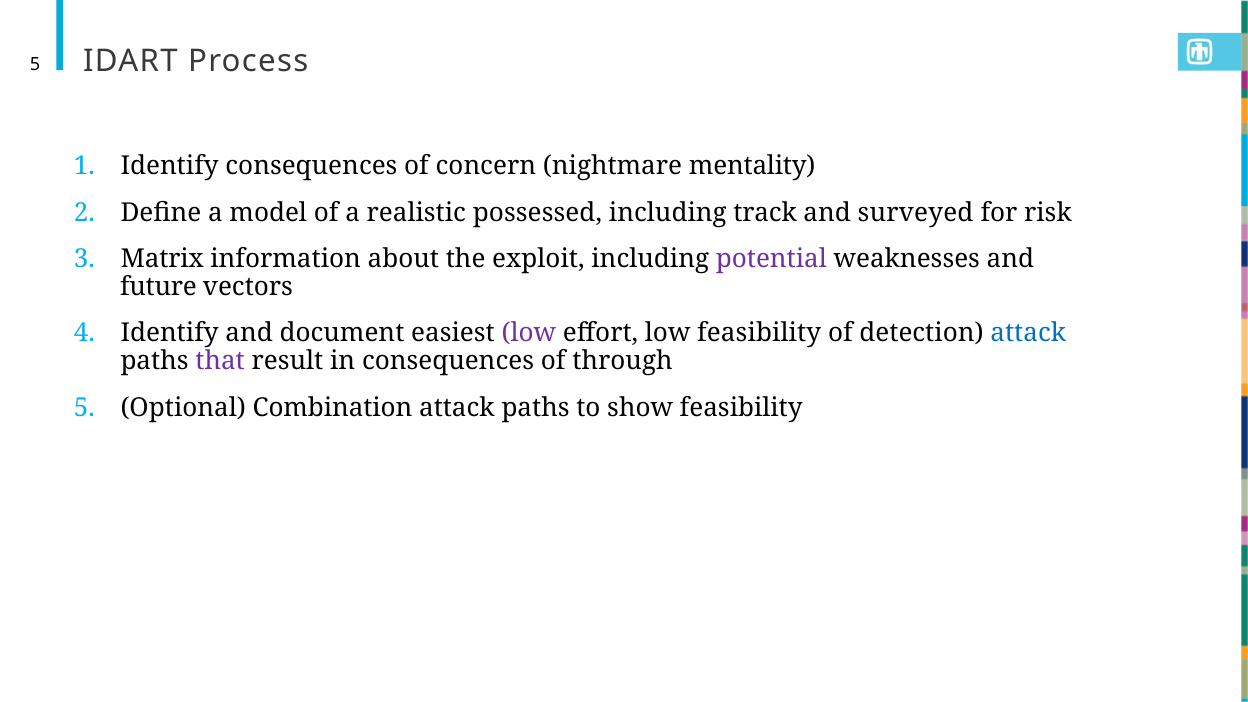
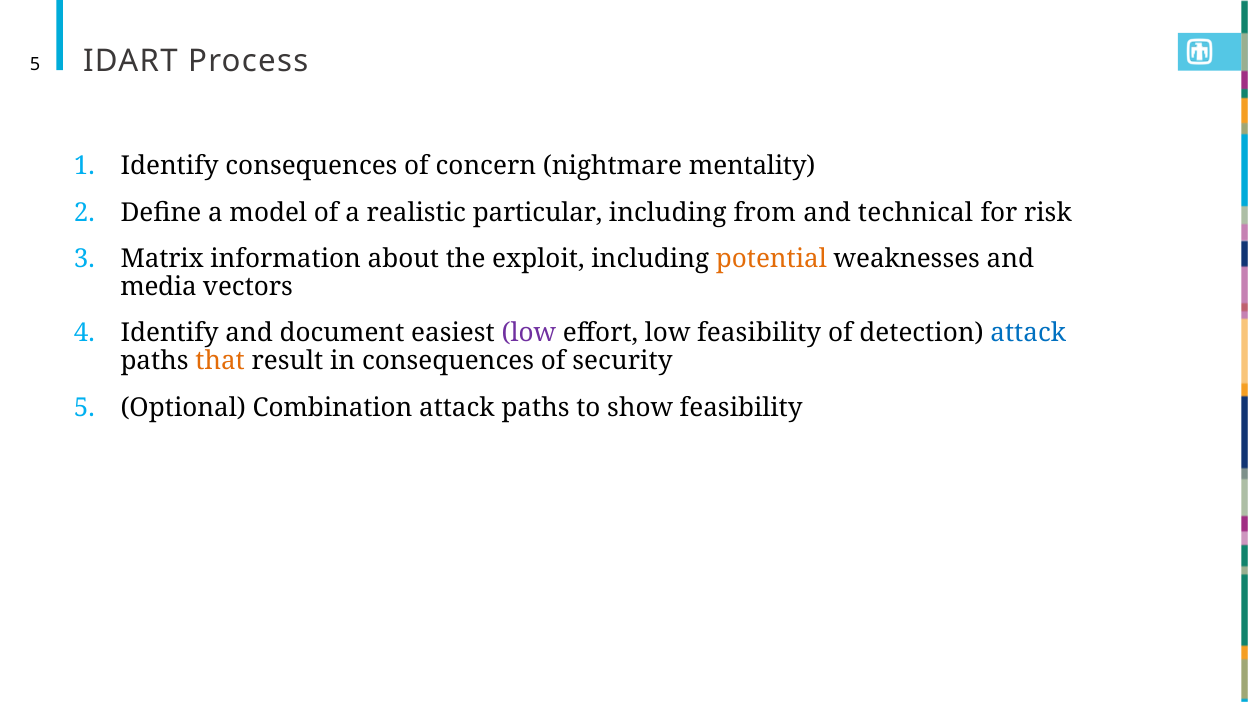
possessed: possessed -> particular (538, 212)
track: track -> from (765, 212)
surveyed: surveyed -> technical (916, 212)
potential colour: purple -> orange (771, 259)
future: future -> media (158, 287)
that colour: purple -> orange (220, 361)
through: through -> security (622, 361)
